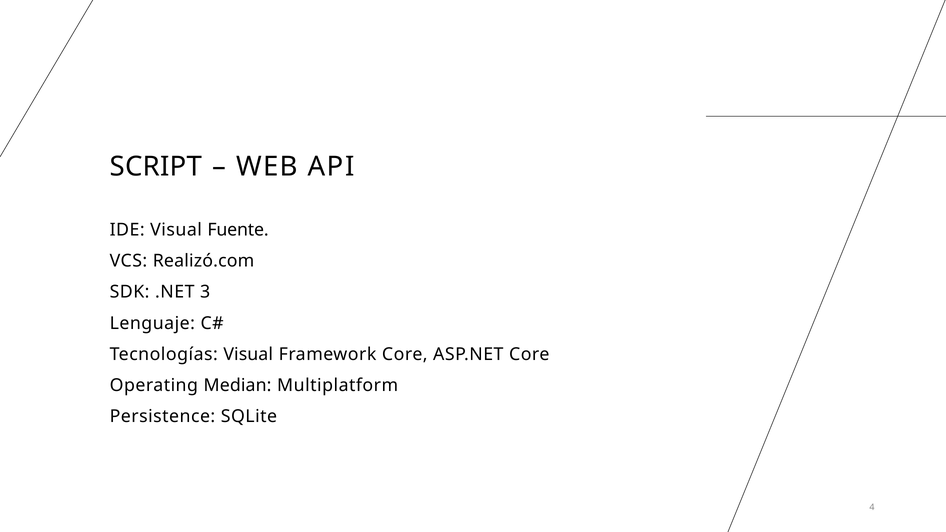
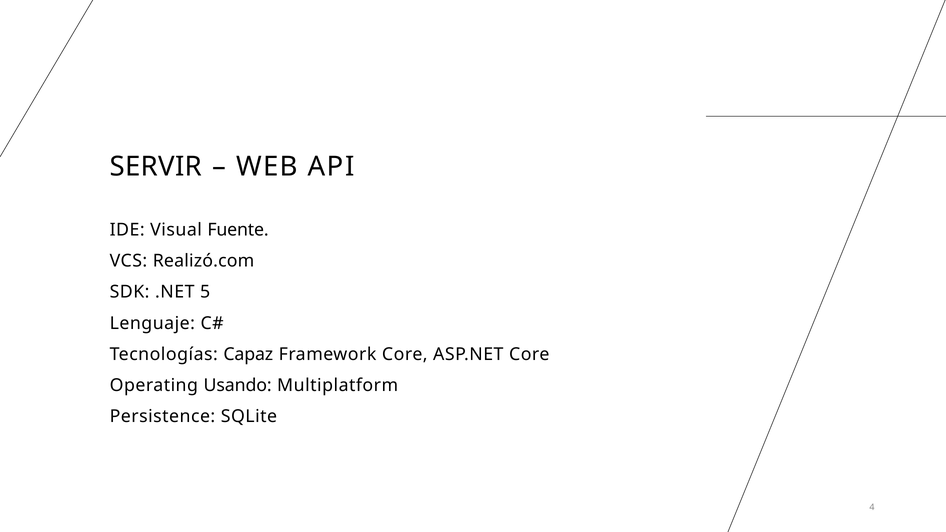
SCRIPT: SCRIPT -> SERVIR (156, 167)
3: 3 -> 5 (205, 292)
Tecnologías Visual: Visual -> Capaz (248, 354)
Median: Median -> Usando (238, 386)
